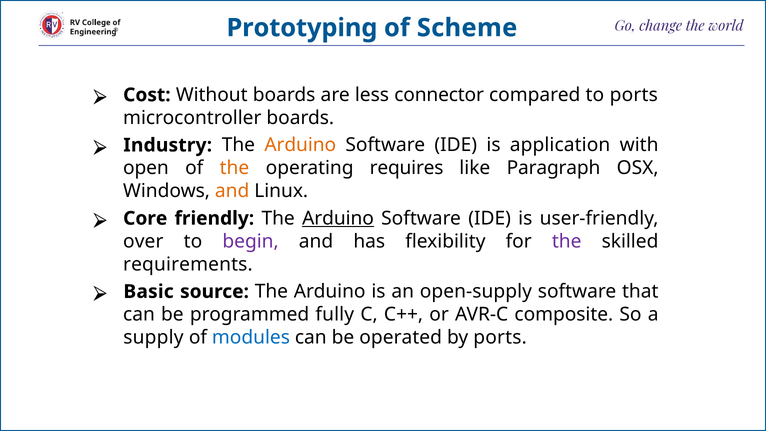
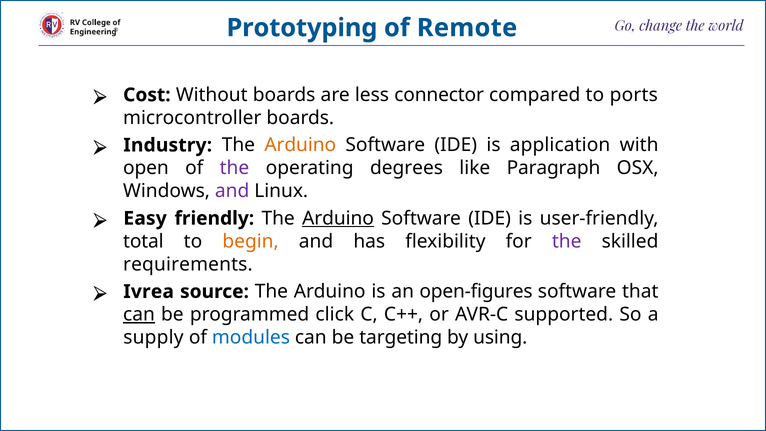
Scheme: Scheme -> Remote (467, 28)
the colour: orange -> purple (234, 168)
requires: requires -> degrees (407, 168)
and colour: orange -> purple (232, 191)
Core: Core -> Easy (145, 218)
over: over -> total (143, 241)
begin colour: purple -> orange (251, 241)
Basic: Basic -> Ivrea (149, 292)
open-supply: open-supply -> open-figures (476, 292)
can underline: none -> present (139, 314)
fully: fully -> click (335, 314)
composite: composite -> supported (564, 314)
operated: operated -> targeting (401, 337)
by ports: ports -> using (500, 337)
